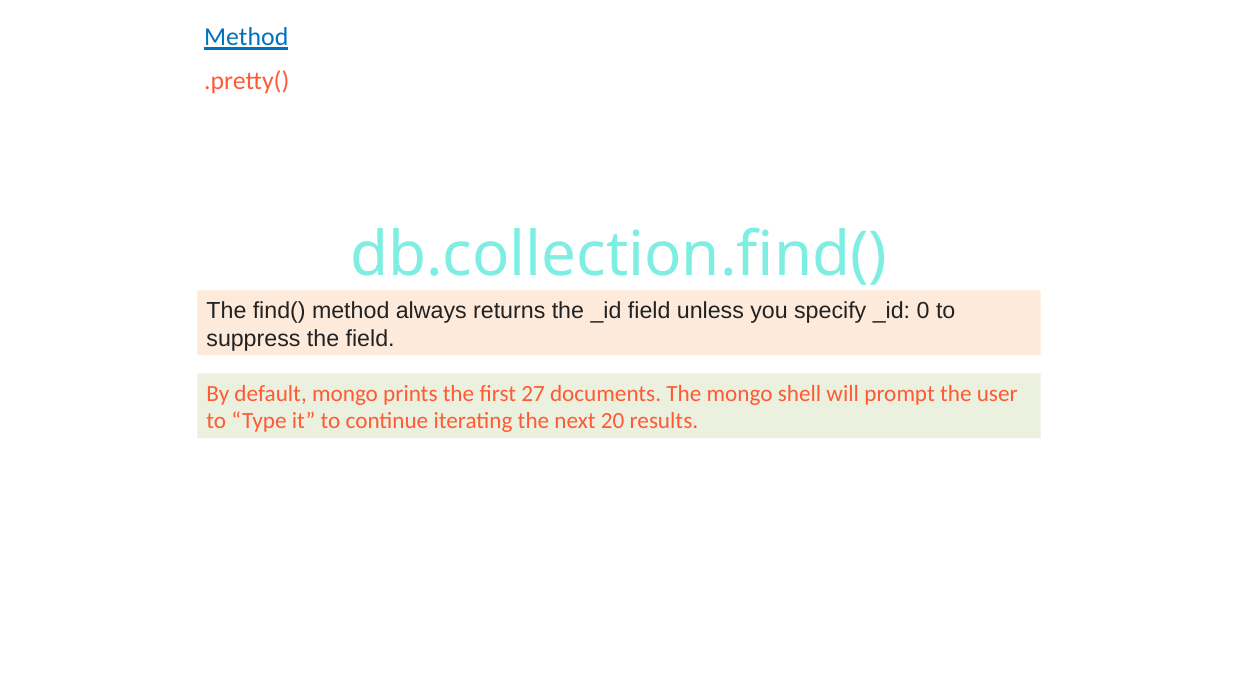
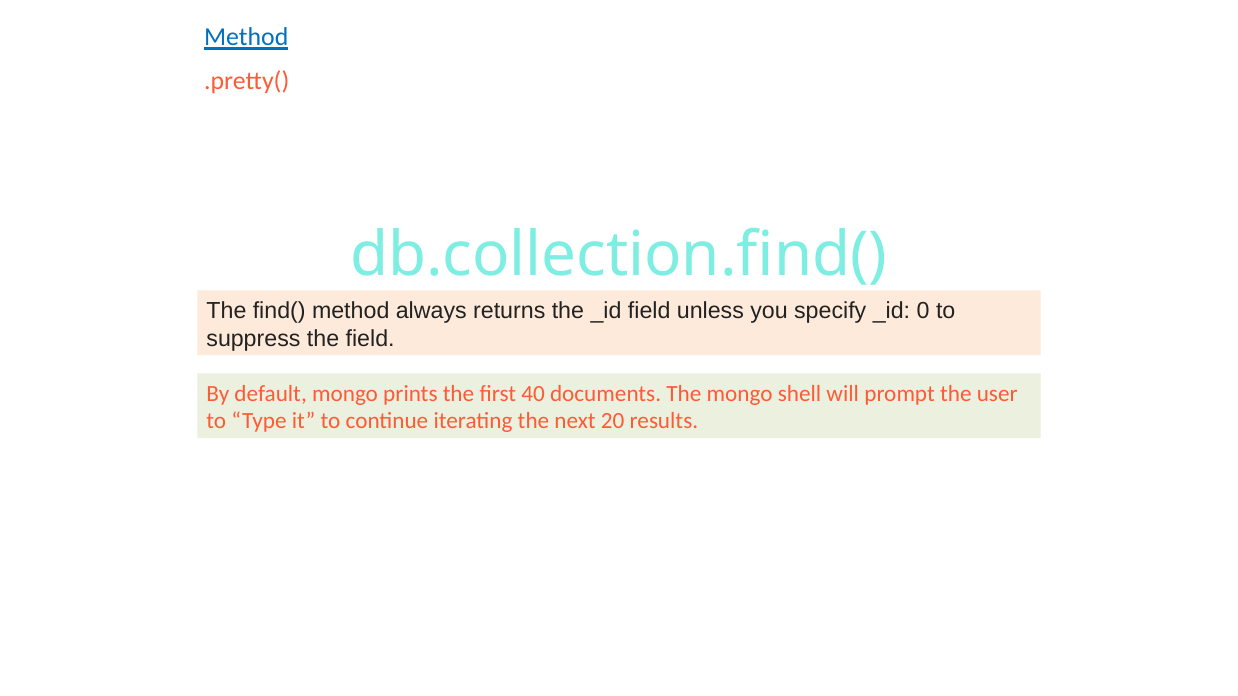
27: 27 -> 40 (533, 394)
